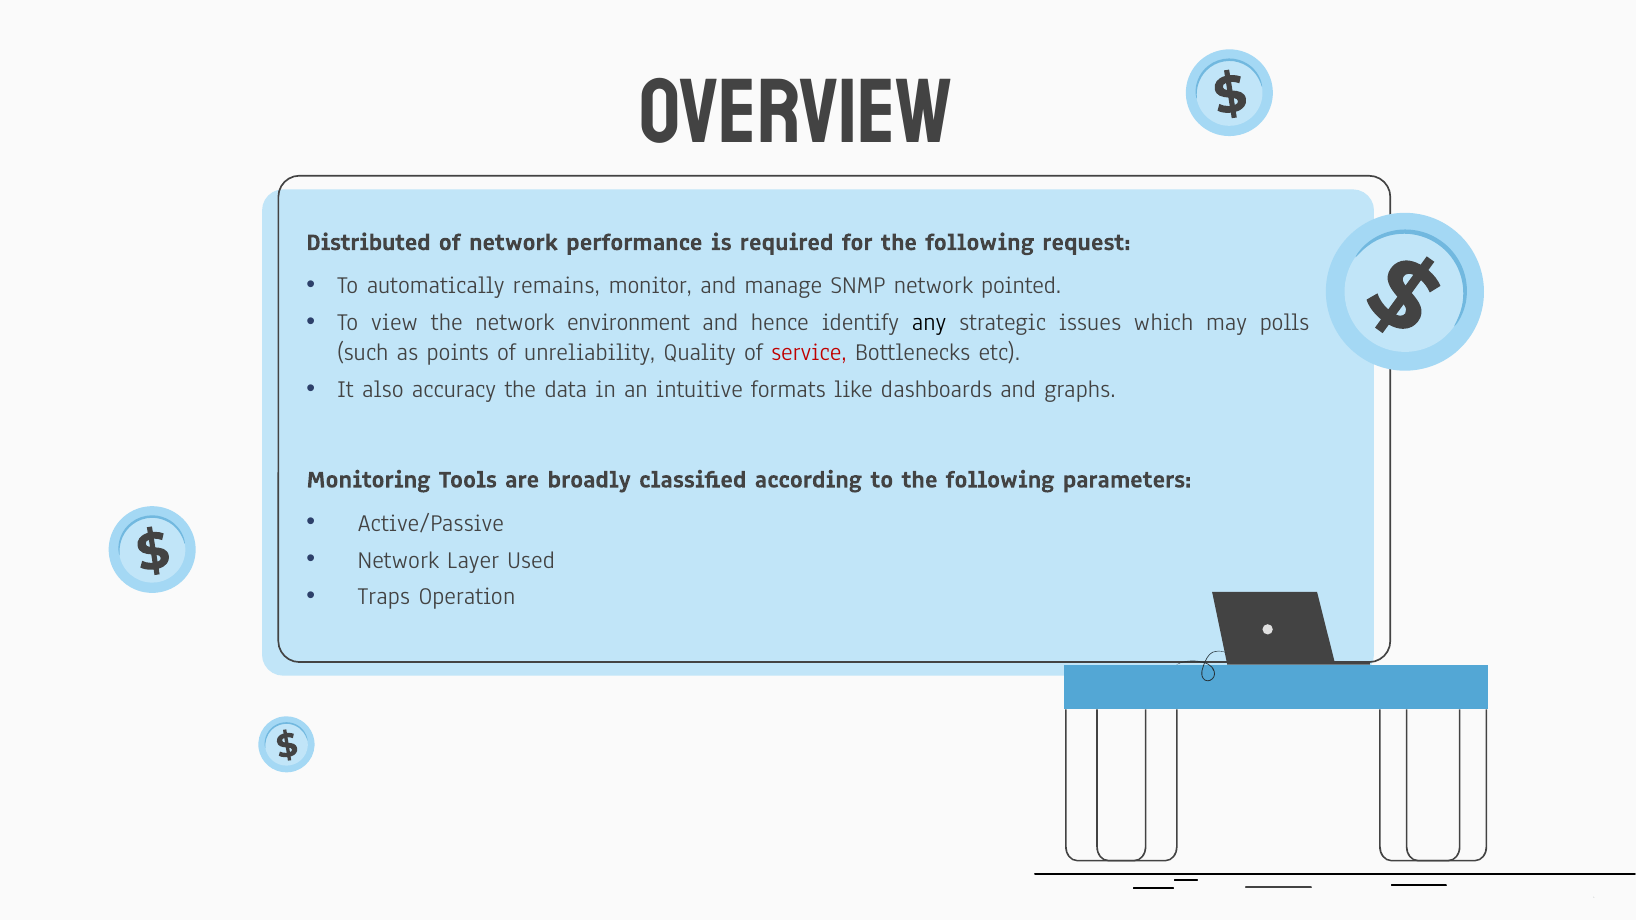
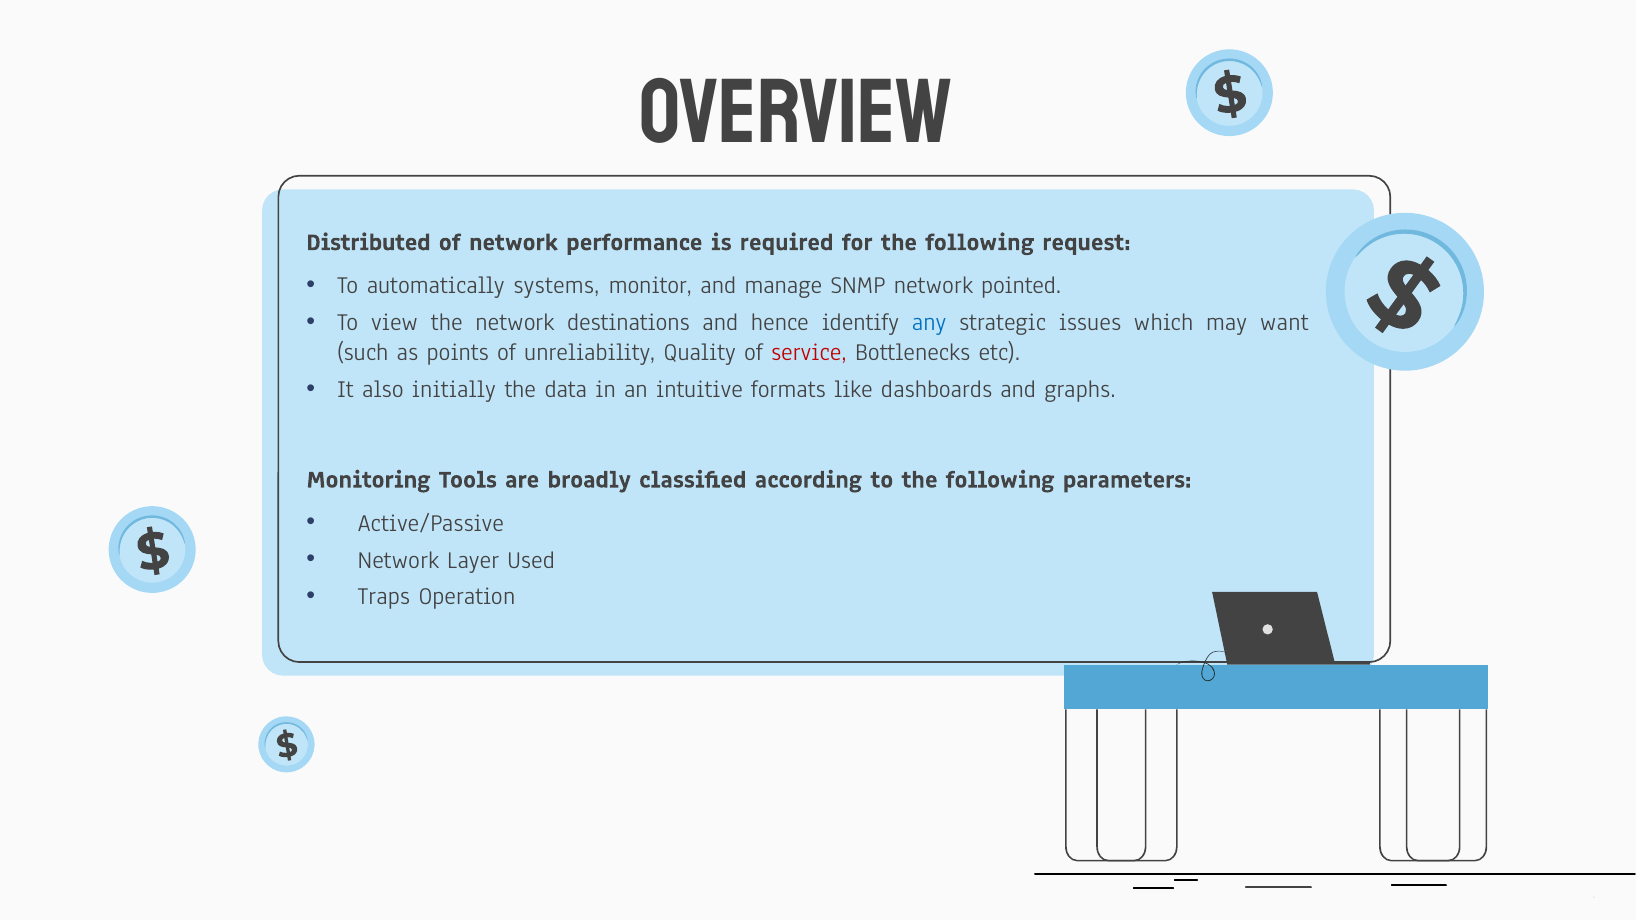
remains: remains -> systems (556, 286)
environment: environment -> destinations (628, 323)
any colour: black -> blue (929, 323)
polls: polls -> want (1284, 323)
accuracy: accuracy -> initially (454, 389)
